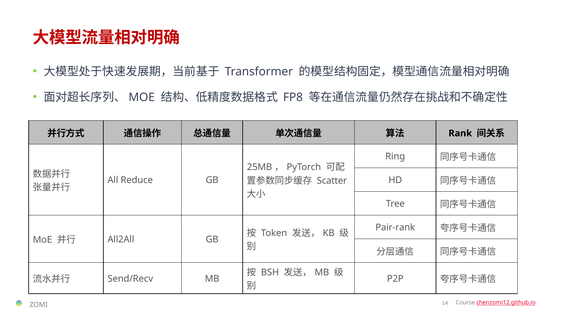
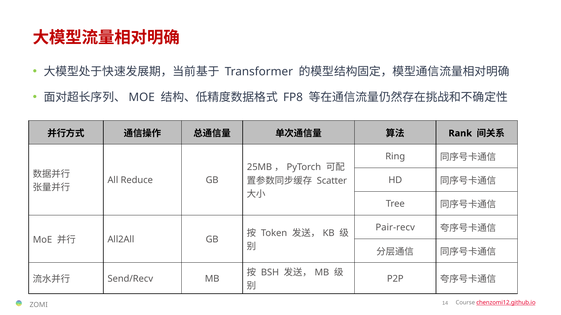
Pair-rank: Pair-rank -> Pair-recv (395, 228)
